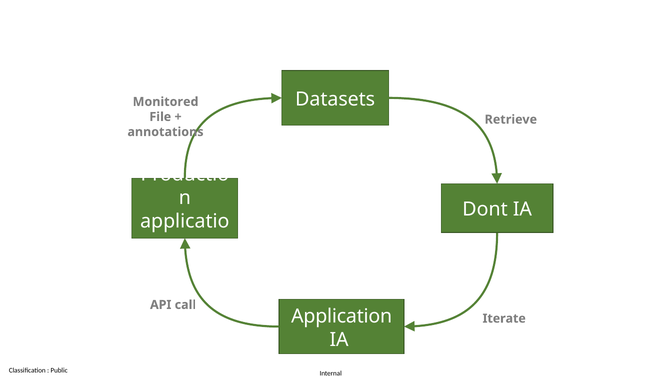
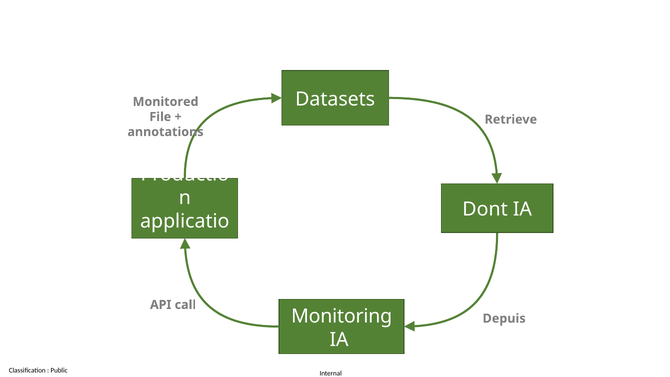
Application: Application -> Monitoring (342, 316)
Iterate: Iterate -> Depuis (504, 318)
